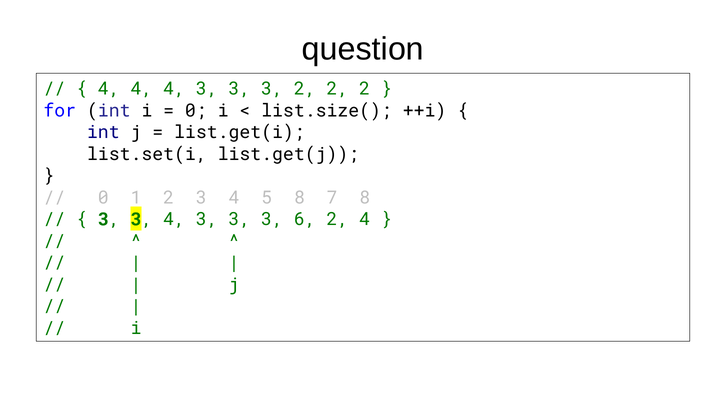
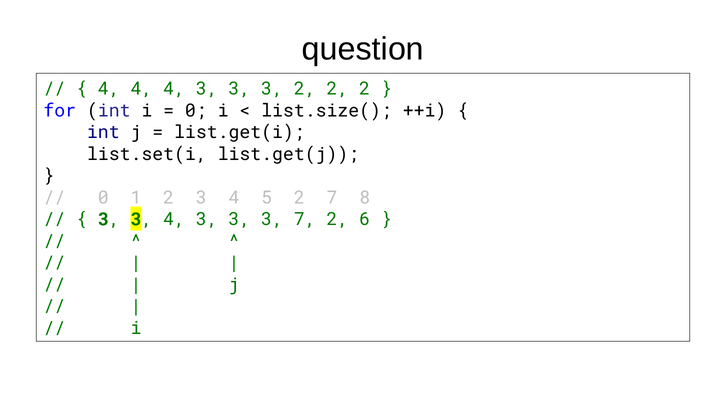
5 8: 8 -> 2 (299, 198)
3 6: 6 -> 7 (305, 220)
2 4: 4 -> 6 (365, 220)
